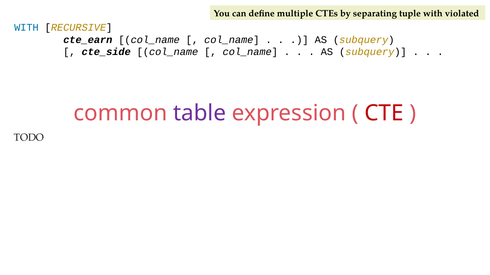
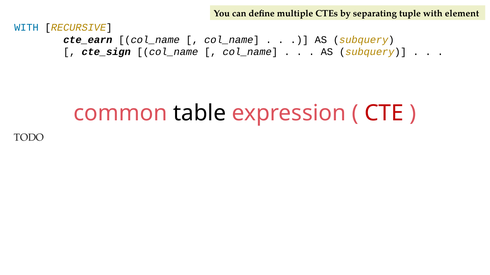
violated: violated -> element (462, 13)
cte_side: cte_side -> cte_sign (106, 52)
table colour: purple -> black (200, 113)
